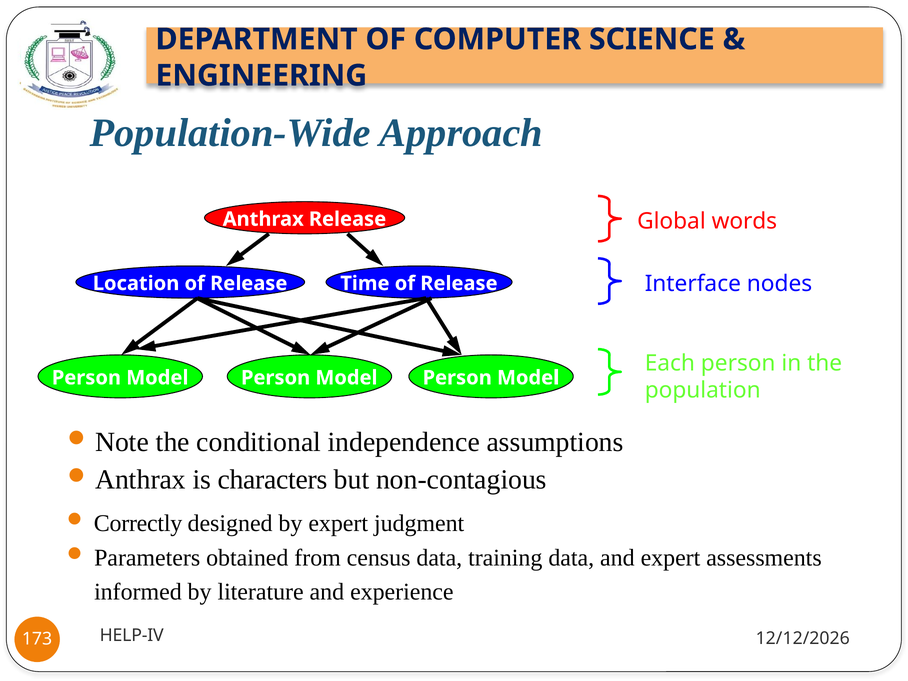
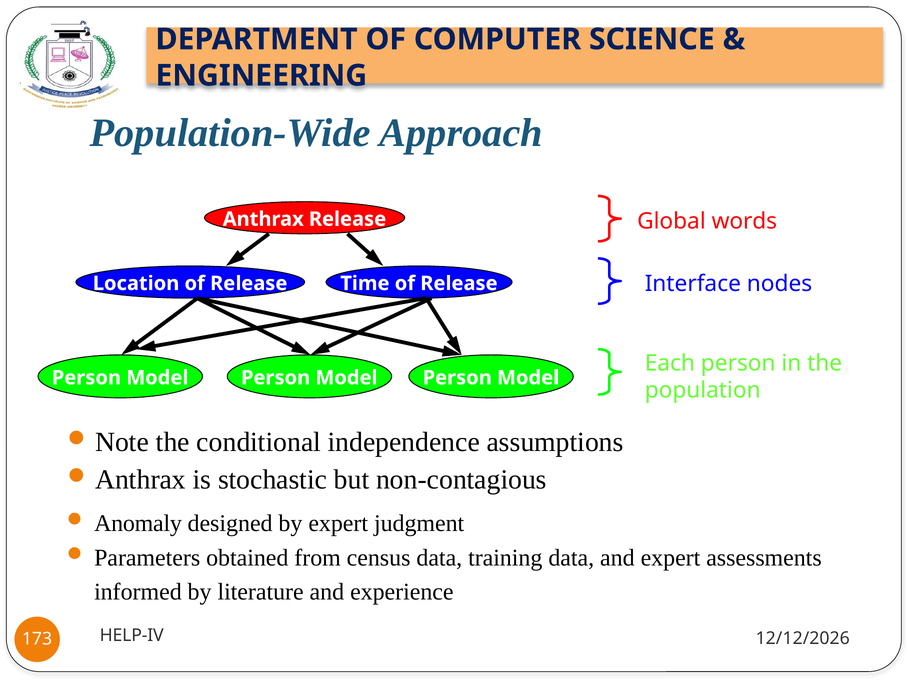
characters: characters -> stochastic (273, 480)
Correctly: Correctly -> Anomaly (138, 523)
